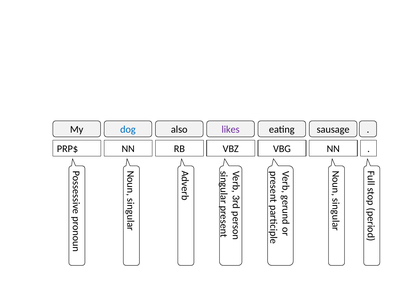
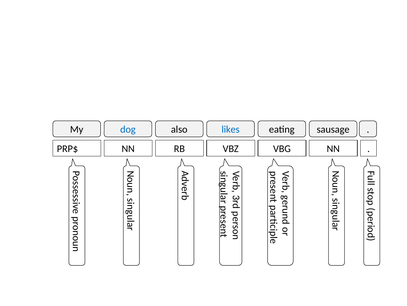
likes colour: purple -> blue (231, 129)
